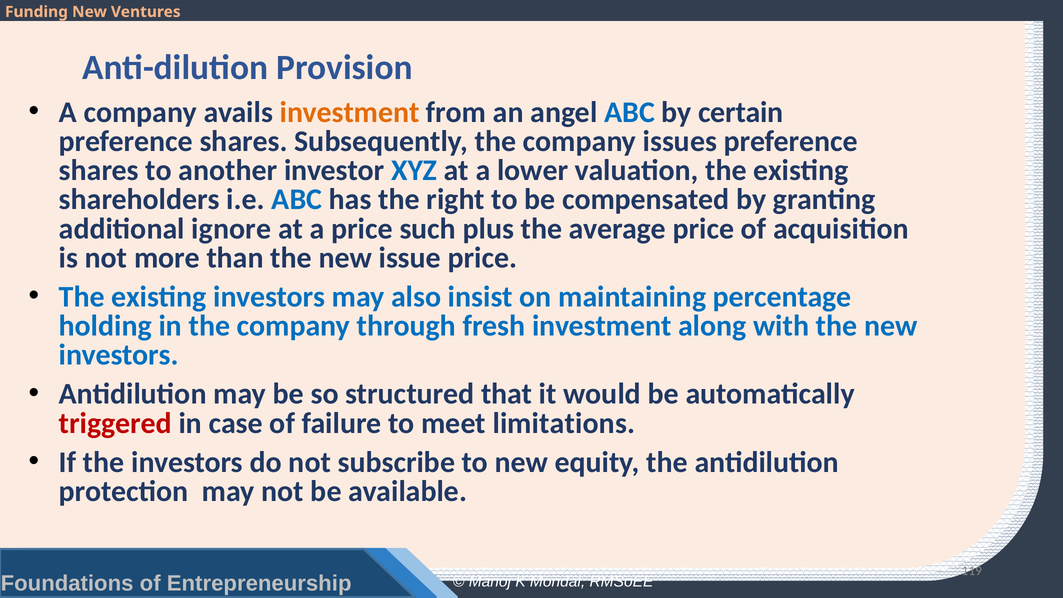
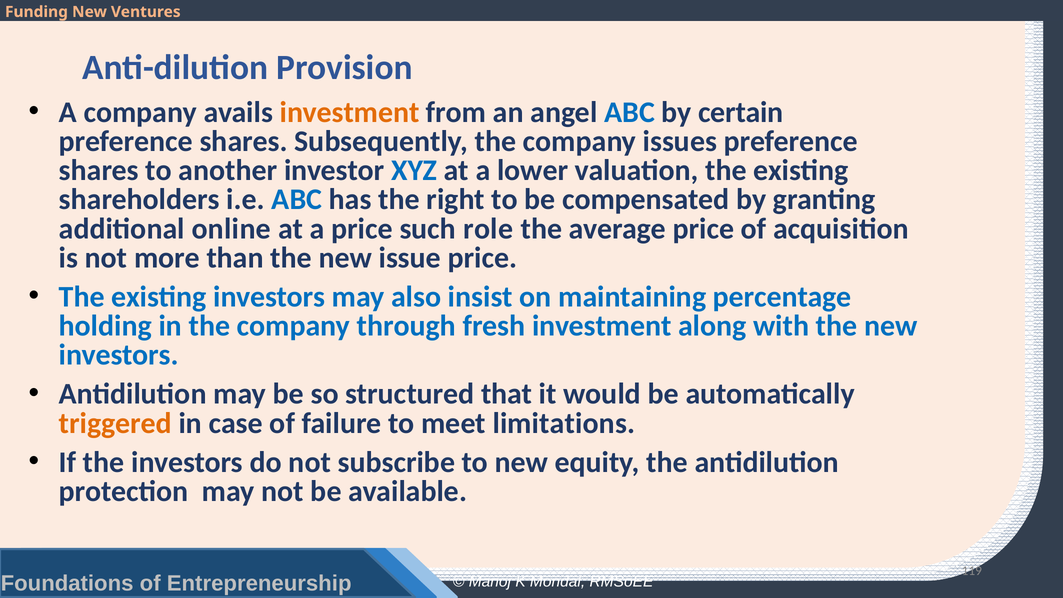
ignore: ignore -> online (231, 229)
plus: plus -> role (488, 229)
triggered colour: red -> orange (115, 423)
